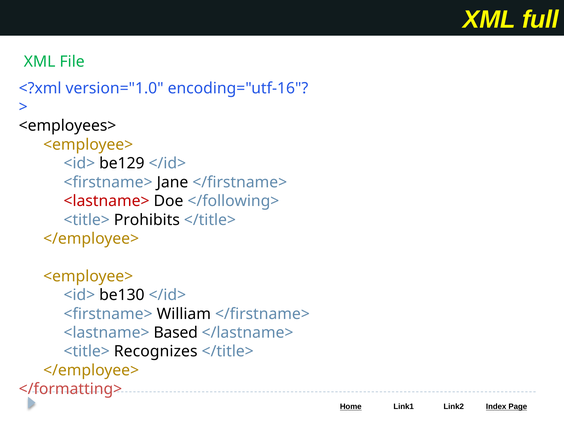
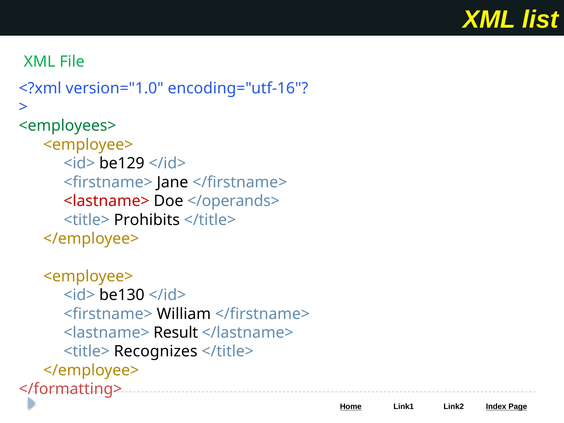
full: full -> list (540, 20)
<employees> colour: black -> green (68, 126)
</following>: </following> -> </operands> (233, 201)
Based: Based -> Result (176, 333)
